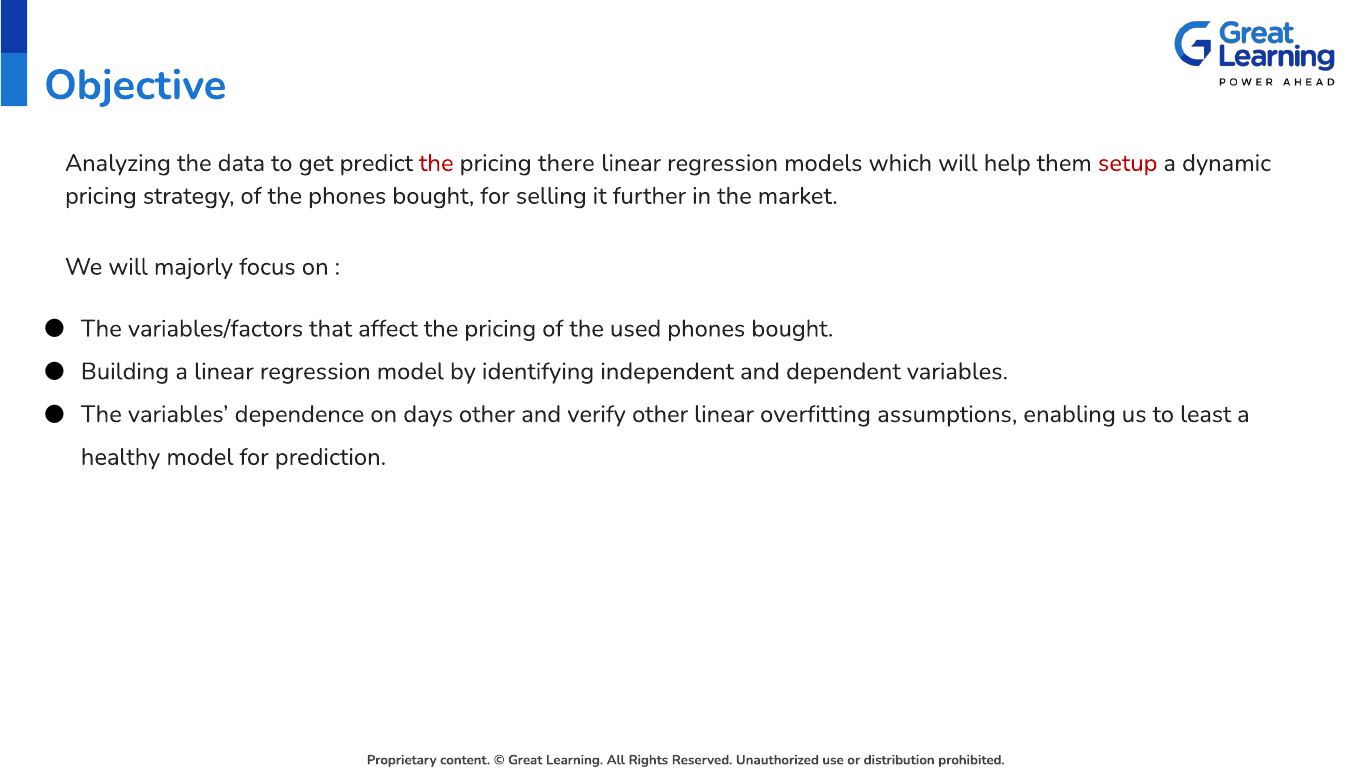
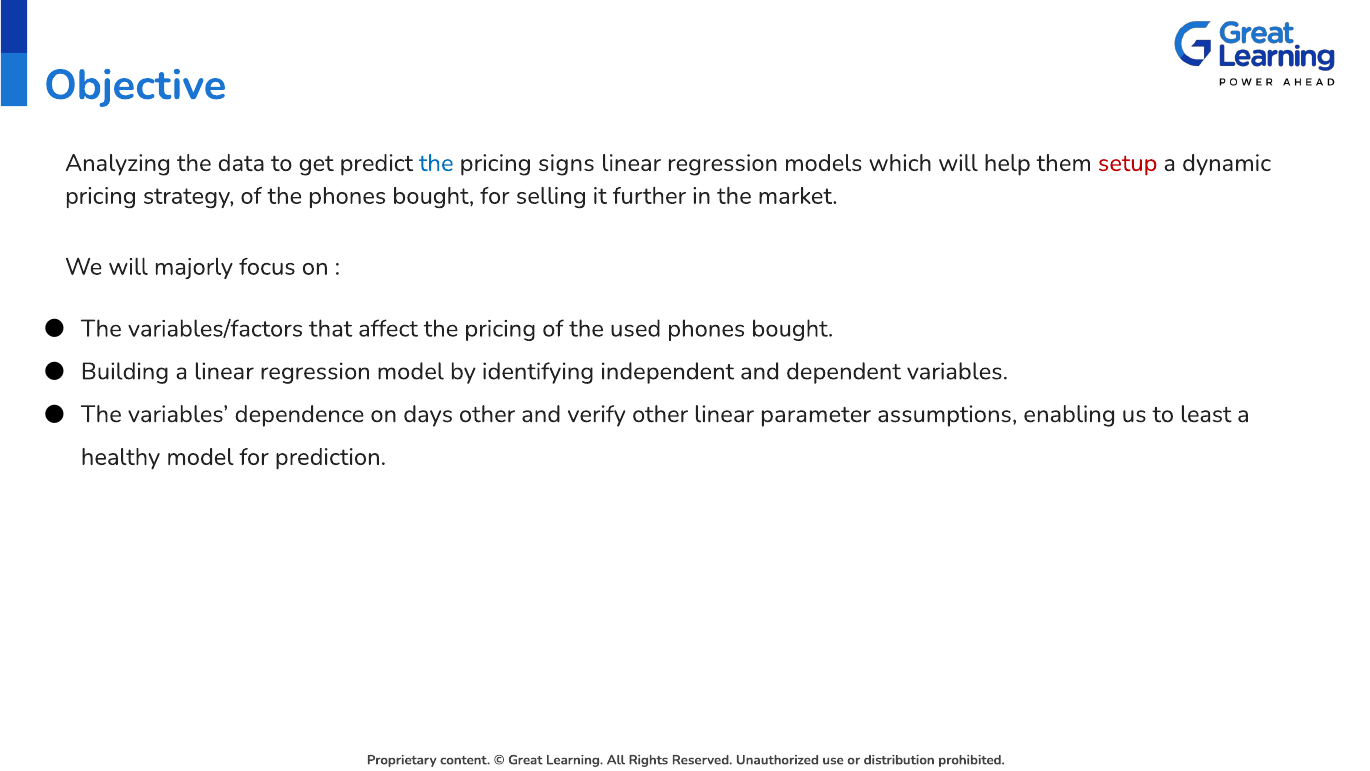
the colour: red -> blue (436, 163)
there: there -> signs (566, 163)
overfitting: overfitting -> parameter (816, 414)
